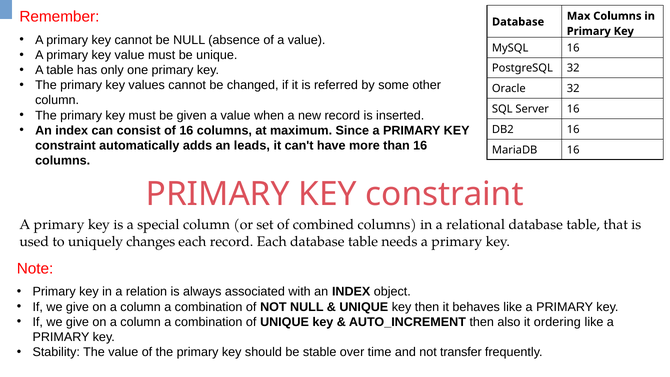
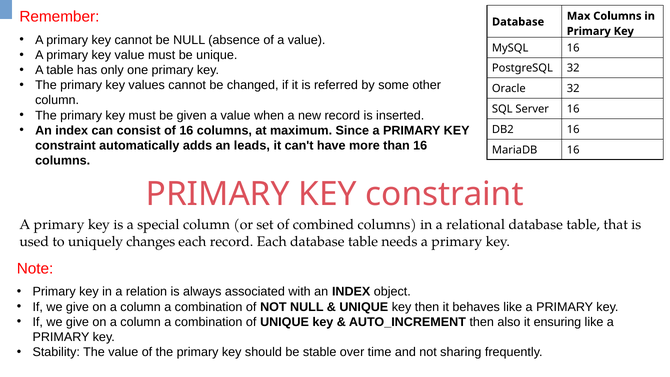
ordering: ordering -> ensuring (557, 322)
transfer: transfer -> sharing (461, 352)
